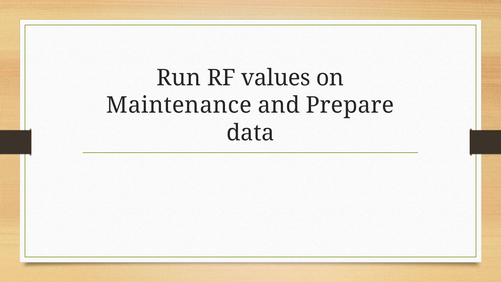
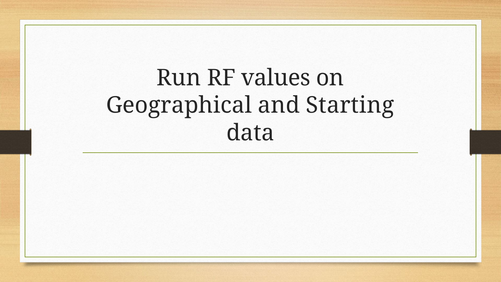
Maintenance: Maintenance -> Geographical (179, 105)
Prepare: Prepare -> Starting (350, 105)
